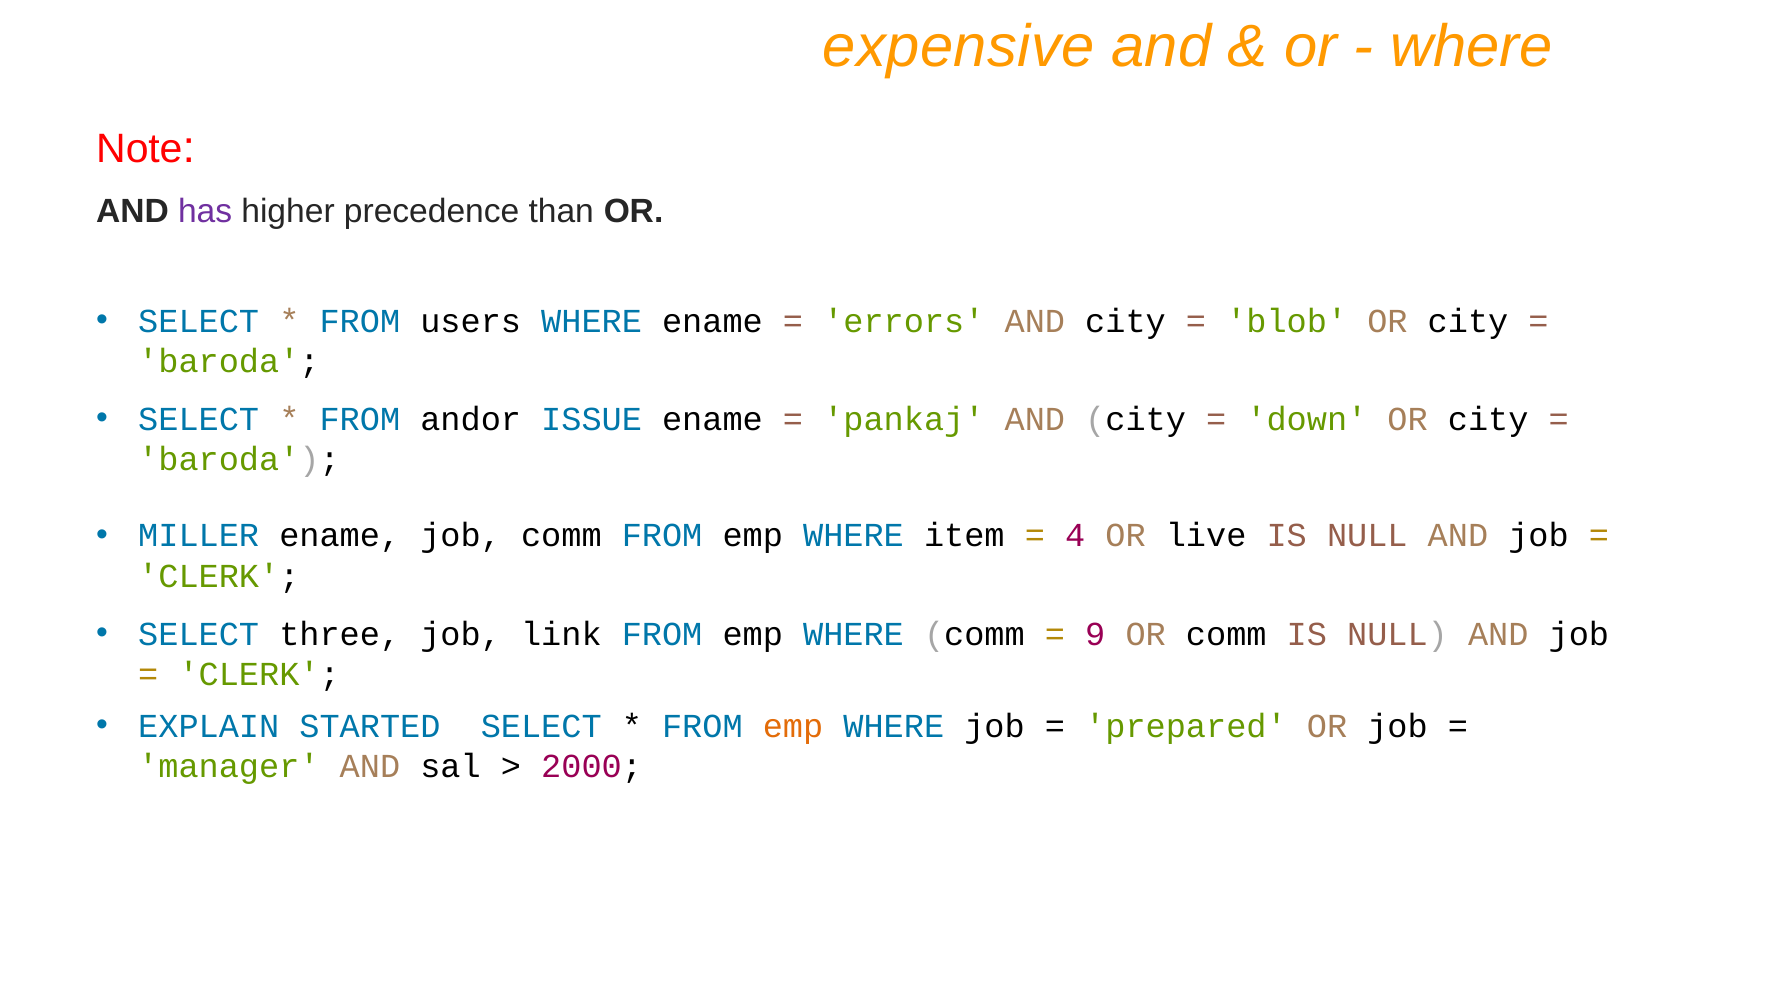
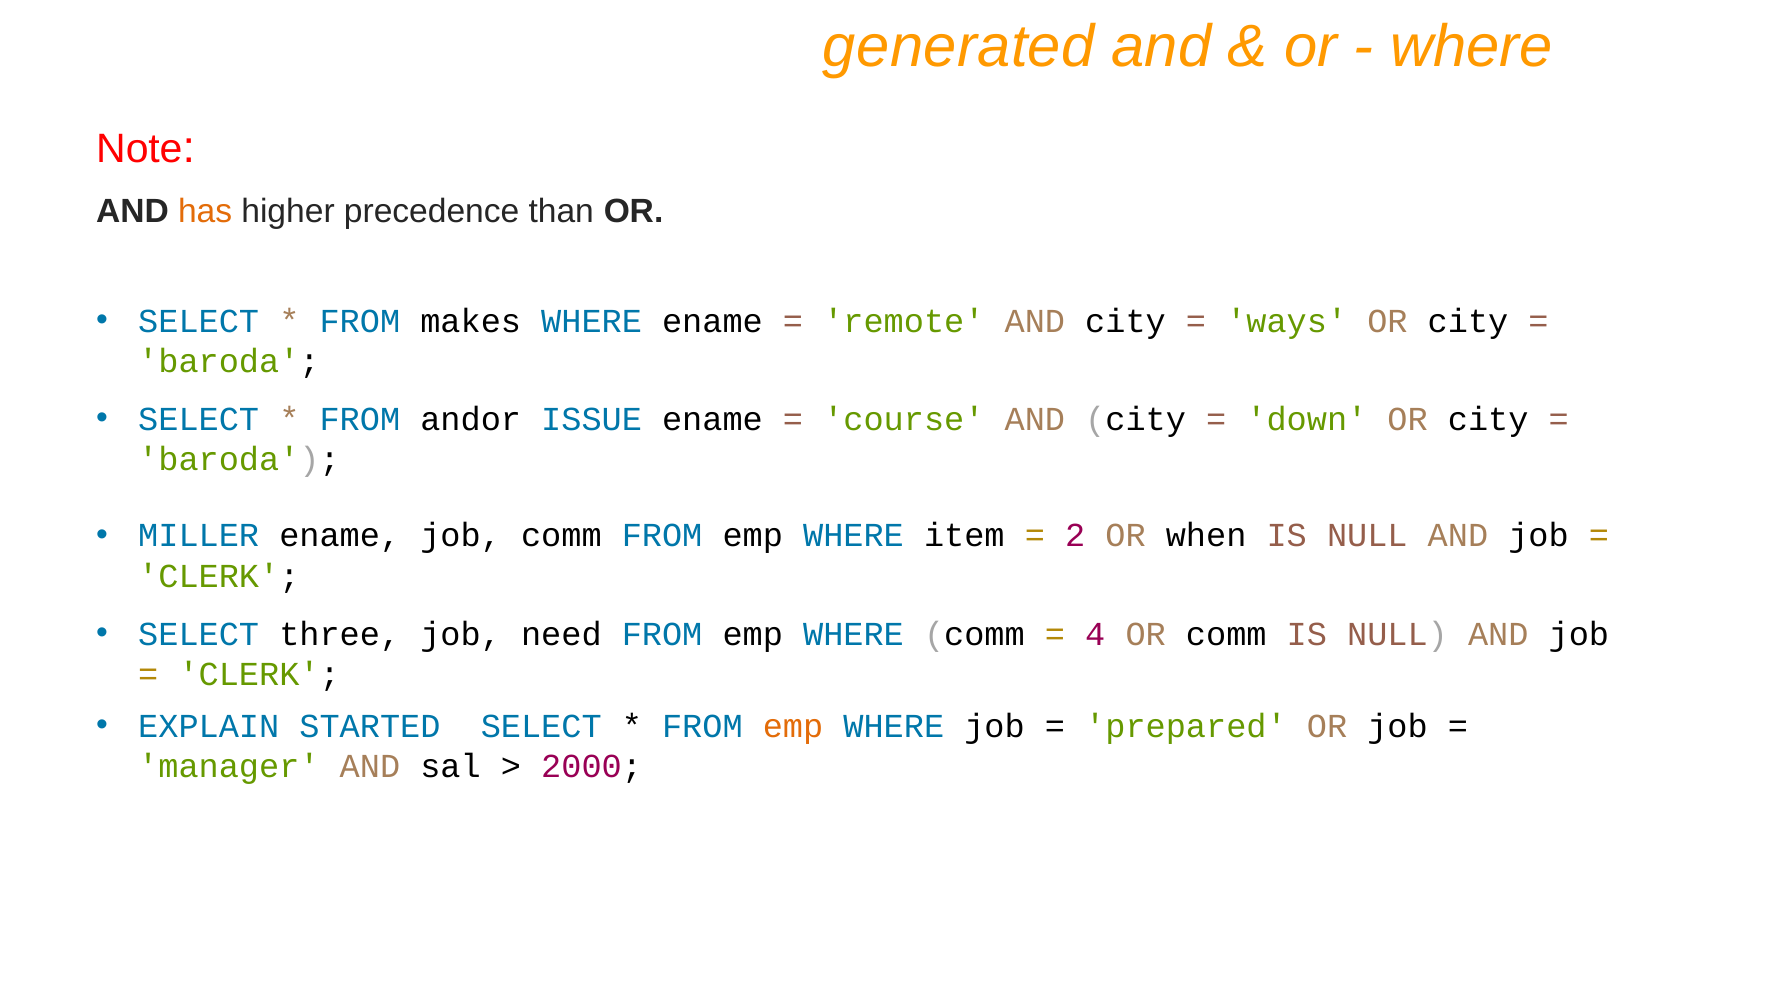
expensive: expensive -> generated (959, 47)
has colour: purple -> orange (205, 212)
users: users -> makes (471, 321)
errors: errors -> remote (904, 321)
blob: blob -> ways (1287, 321)
pankaj: pankaj -> course (904, 420)
4: 4 -> 2 (1075, 536)
live: live -> when (1206, 536)
link: link -> need (561, 635)
9: 9 -> 4 (1095, 635)
